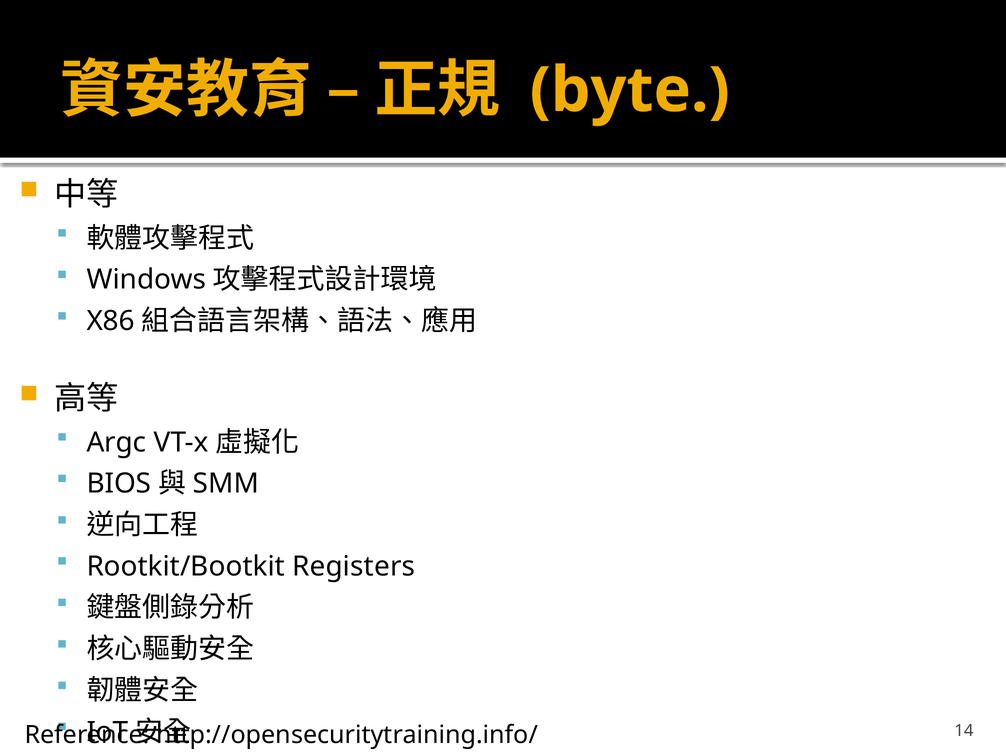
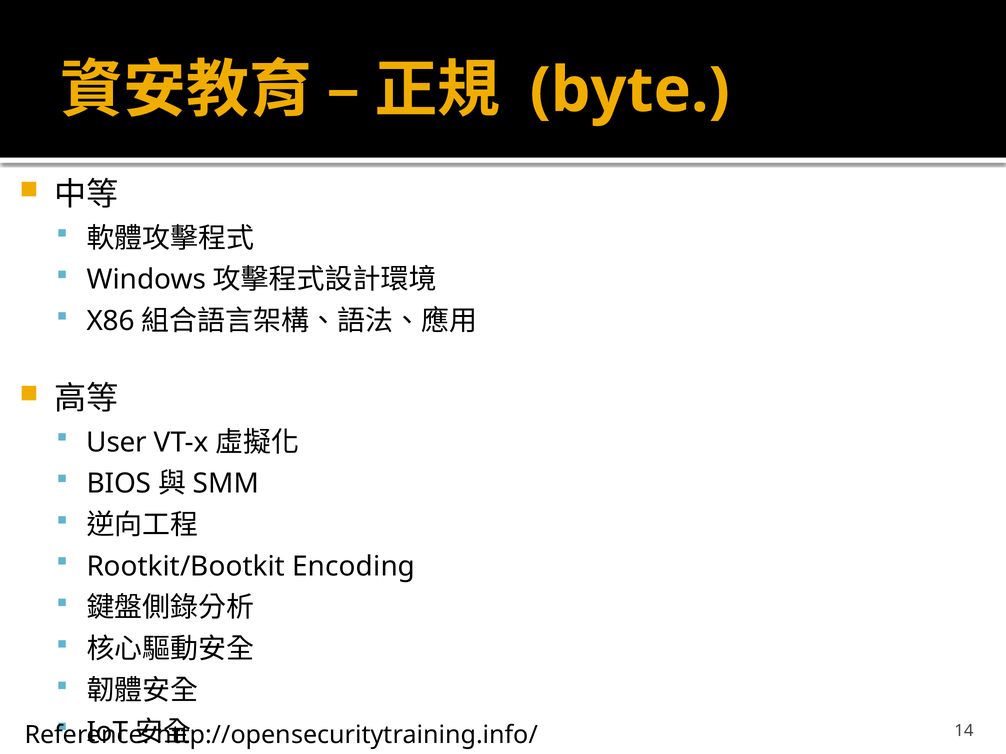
Argc: Argc -> User (117, 443)
Registers: Registers -> Encoding (354, 567)
